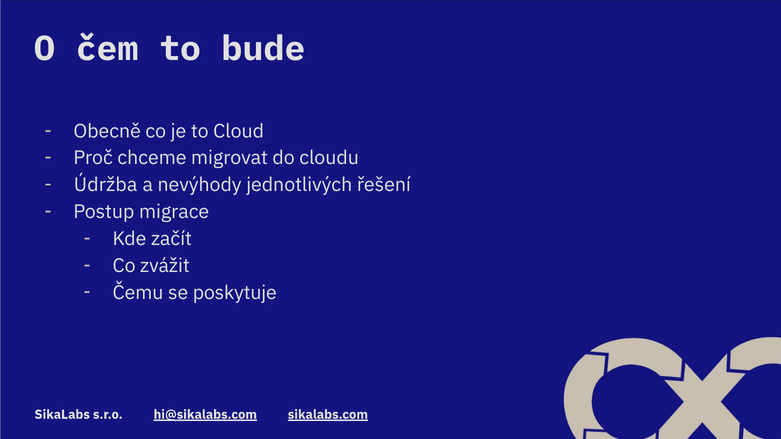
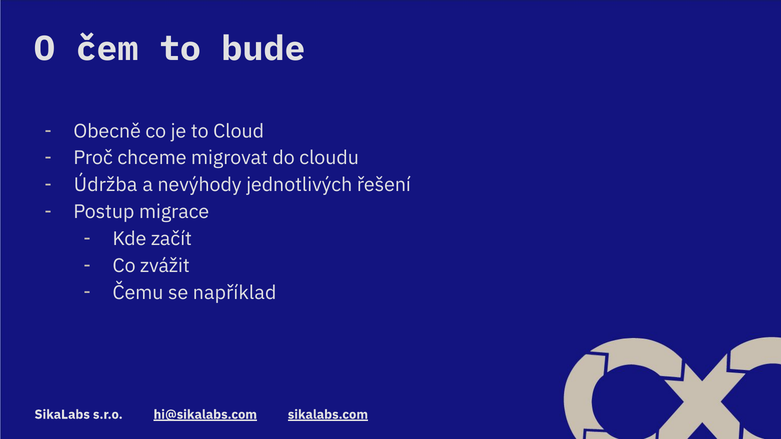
poskytuje: poskytuje -> například (235, 293)
